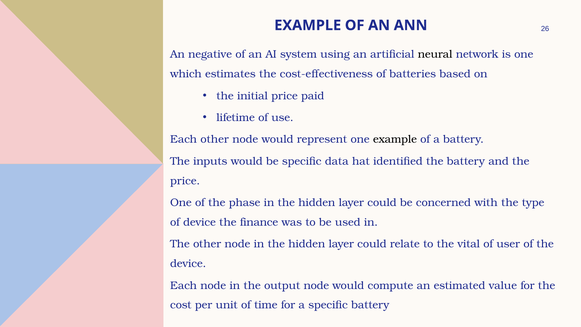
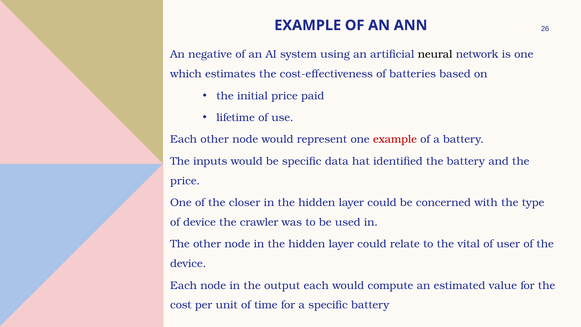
example colour: black -> red (395, 139)
phase: phase -> closer (245, 202)
finance: finance -> crawler (259, 222)
output node: node -> each (316, 285)
